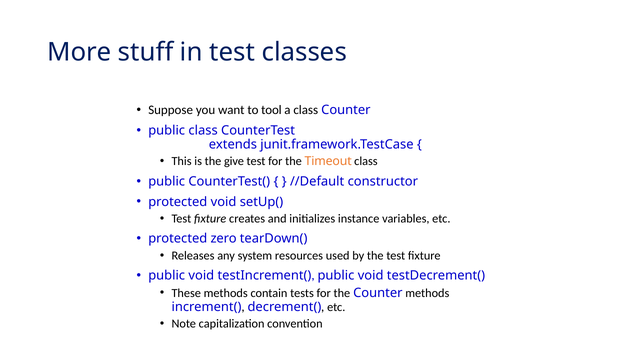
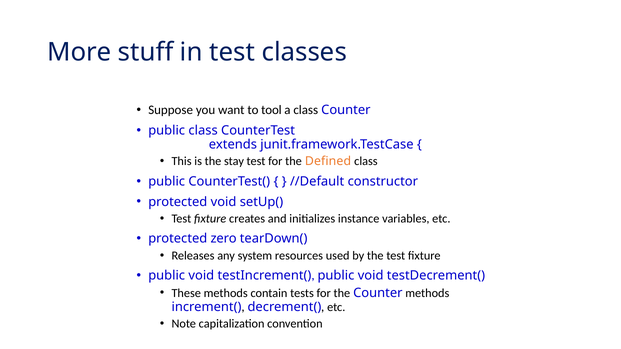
give: give -> stay (234, 161)
Timeout: Timeout -> Defined (328, 161)
